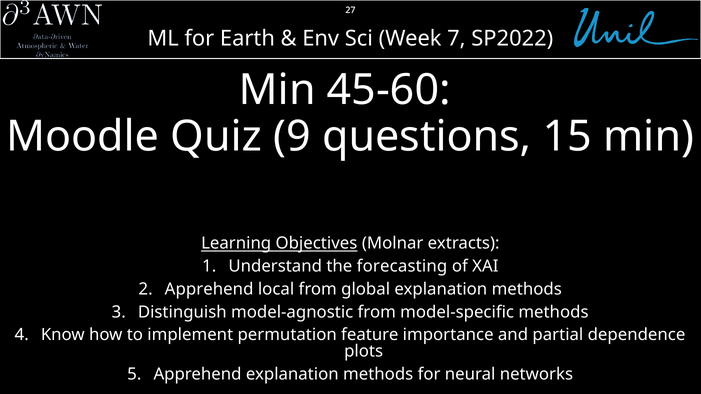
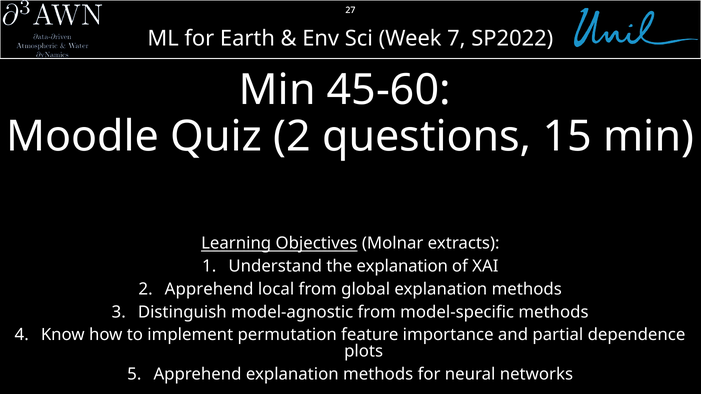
Quiz 9: 9 -> 2 (292, 137)
the forecasting: forecasting -> explanation (402, 267)
